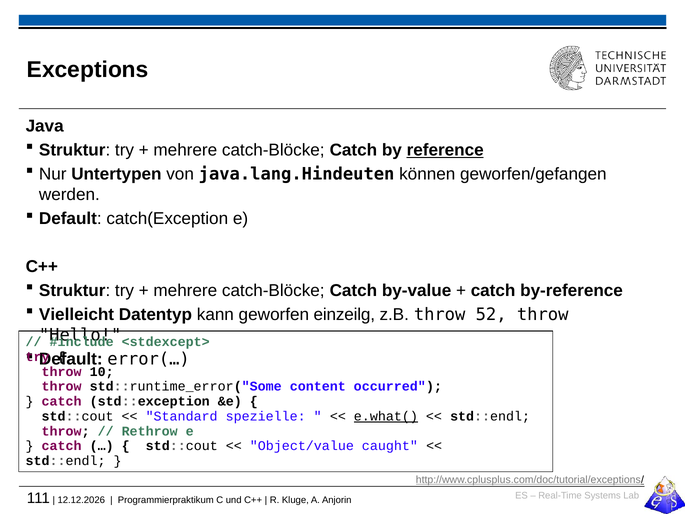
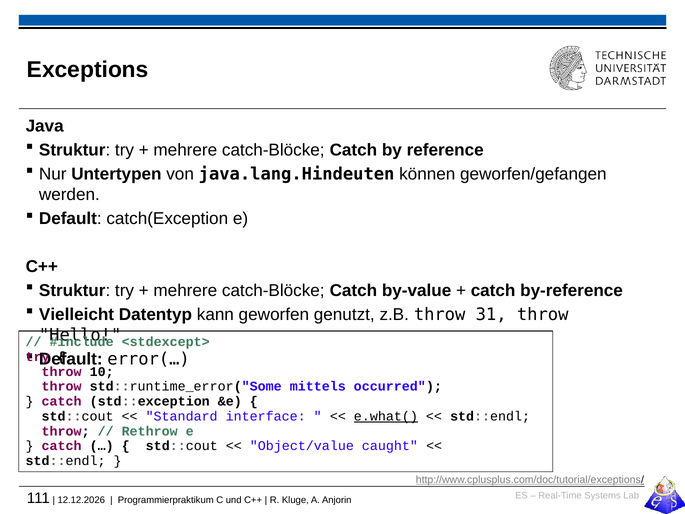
reference underline: present -> none (445, 150)
einzeilg: einzeilg -> genutzt (344, 314)
52: 52 -> 31 (491, 314)
content: content -> mittels (318, 386)
spezielle: spezielle -> interface (266, 416)
